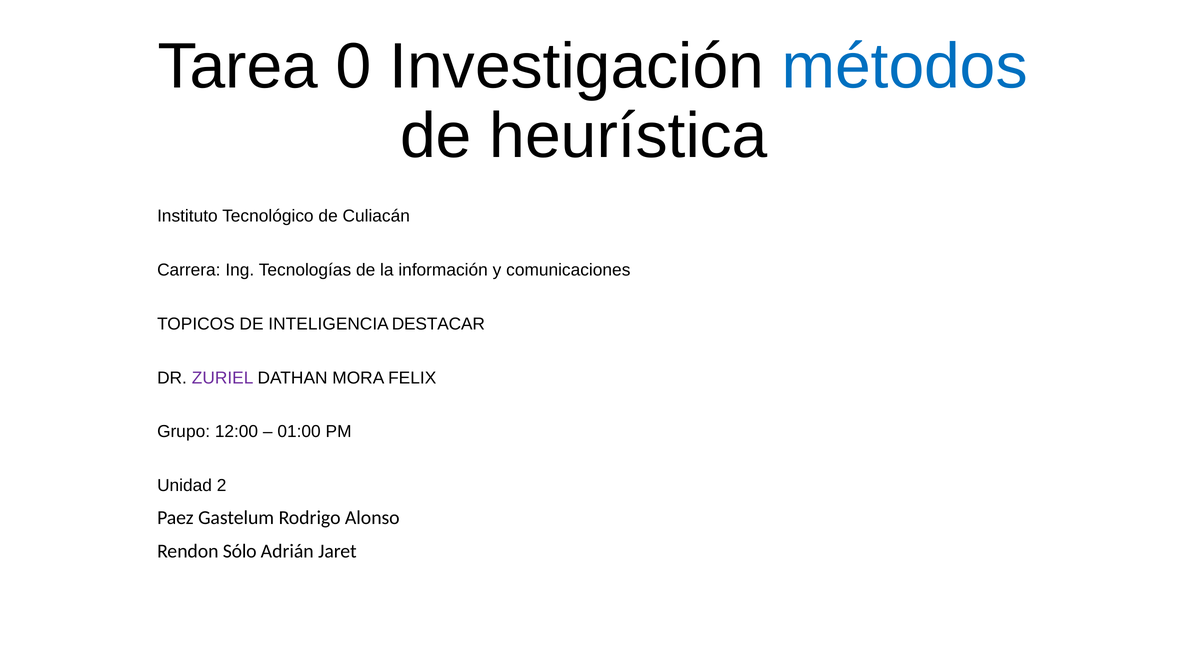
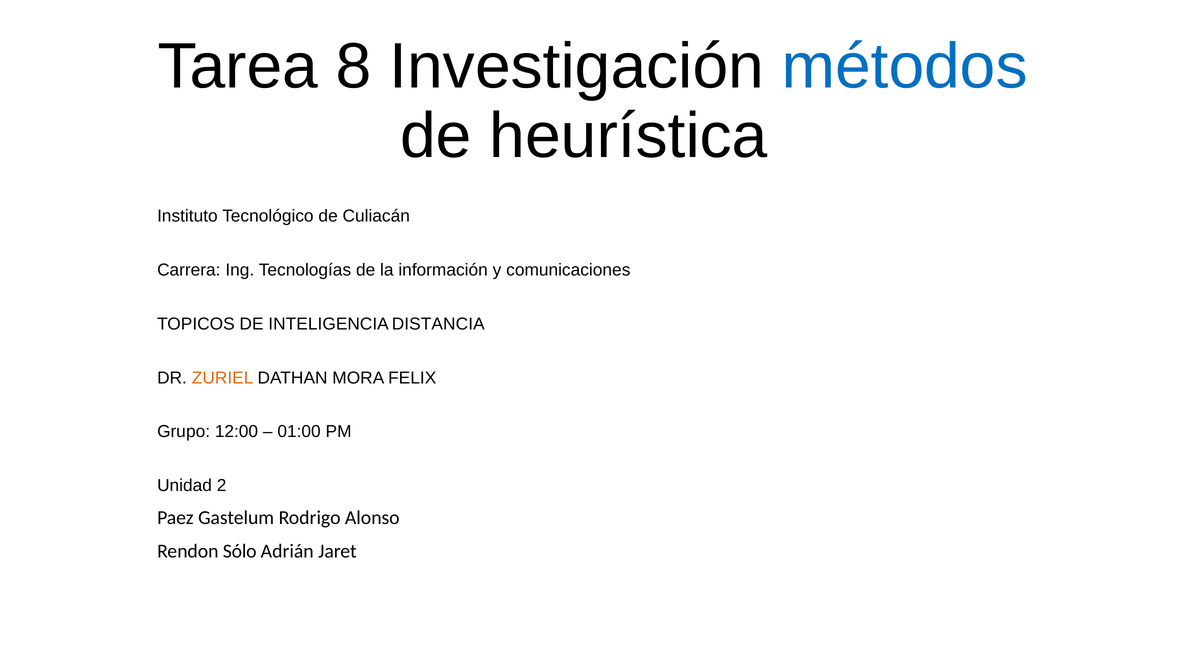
0: 0 -> 8 (354, 66)
DESTACAR: DESTACAR -> DISTANCIA (438, 324)
ZURIEL colour: purple -> orange (223, 378)
